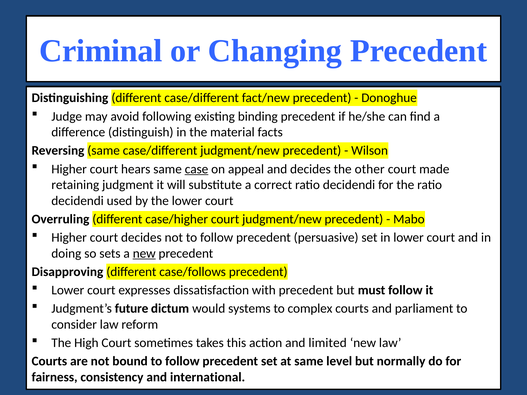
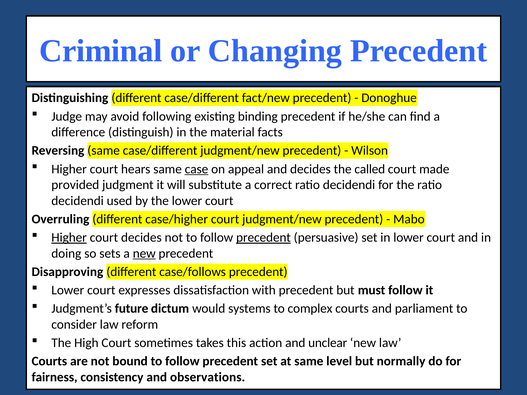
other: other -> called (370, 169)
retaining: retaining -> provided (75, 185)
Higher underline: none -> present (69, 238)
precedent underline: none -> present (263, 238)
limited: limited -> unclear (328, 343)
international: international -> observations (208, 377)
